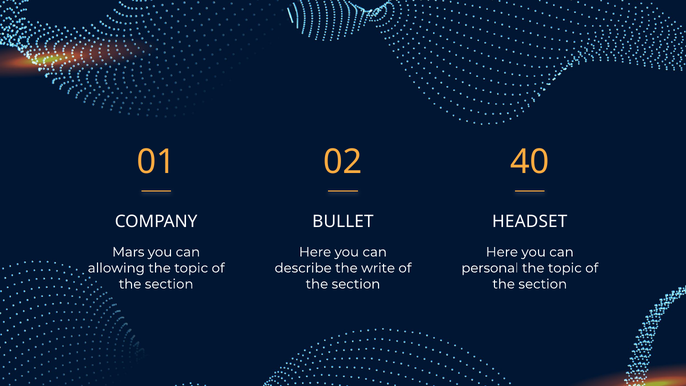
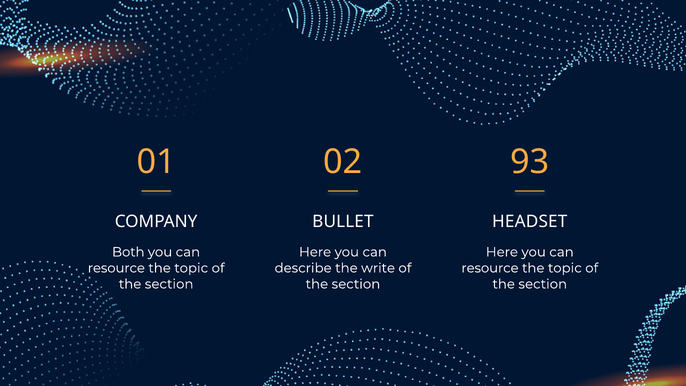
40: 40 -> 93 (530, 162)
Mars: Mars -> Both (128, 252)
allowing: allowing -> resource (116, 268)
personal: personal -> resource (490, 268)
